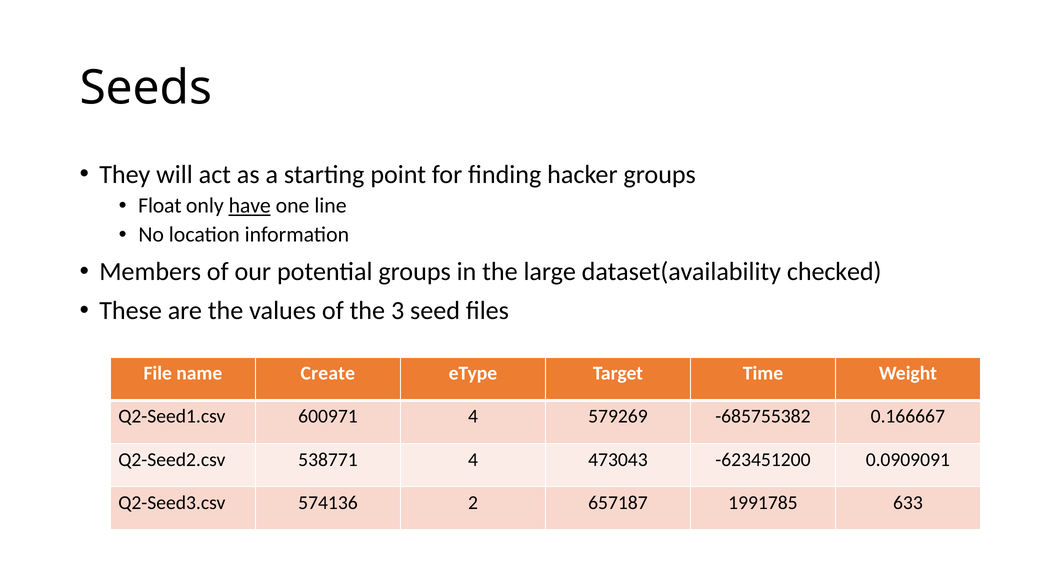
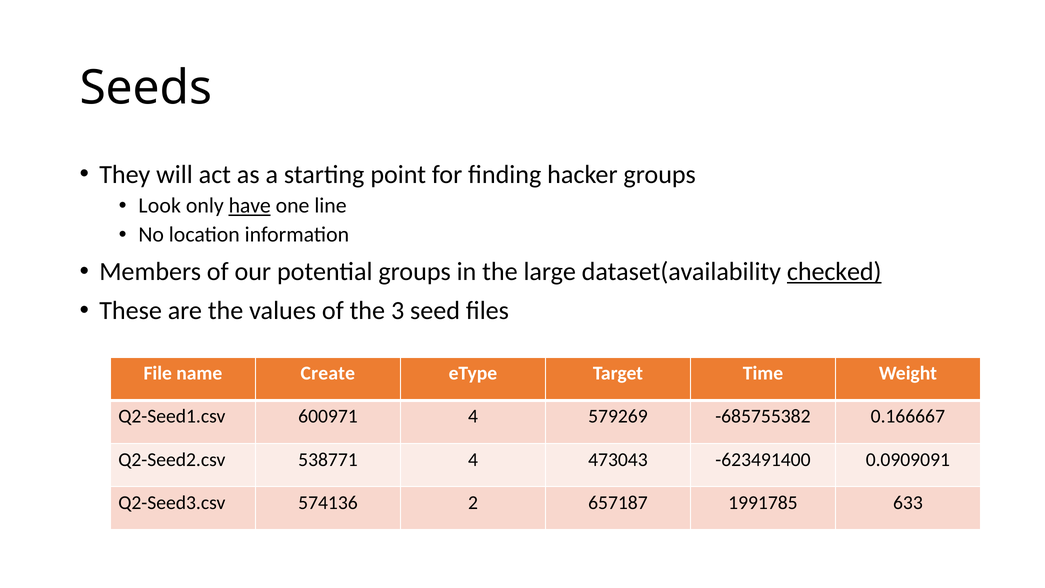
Float: Float -> Look (160, 206)
checked underline: none -> present (834, 271)
-623451200: -623451200 -> -623491400 (763, 459)
